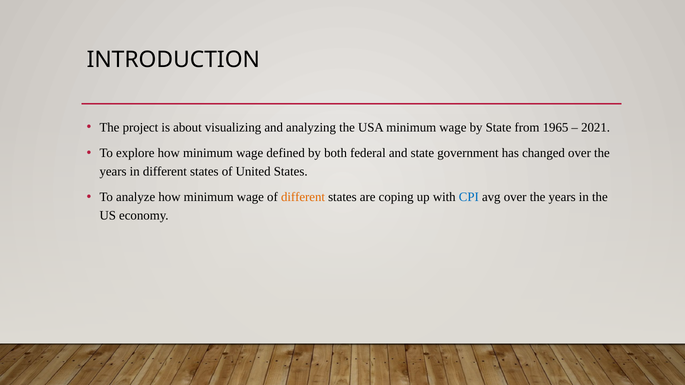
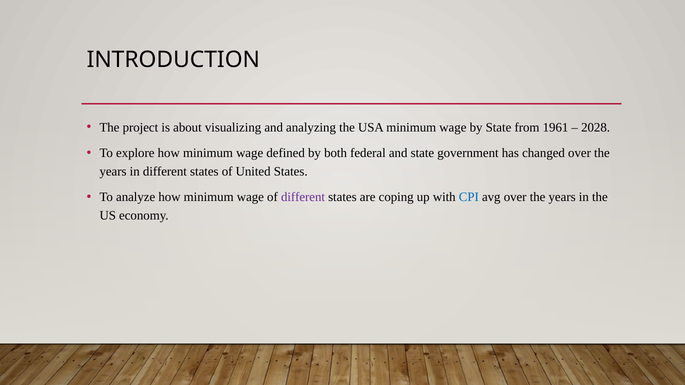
1965: 1965 -> 1961 (556, 127)
2021: 2021 -> 2028 (596, 127)
different colour: orange -> purple (303, 197)
